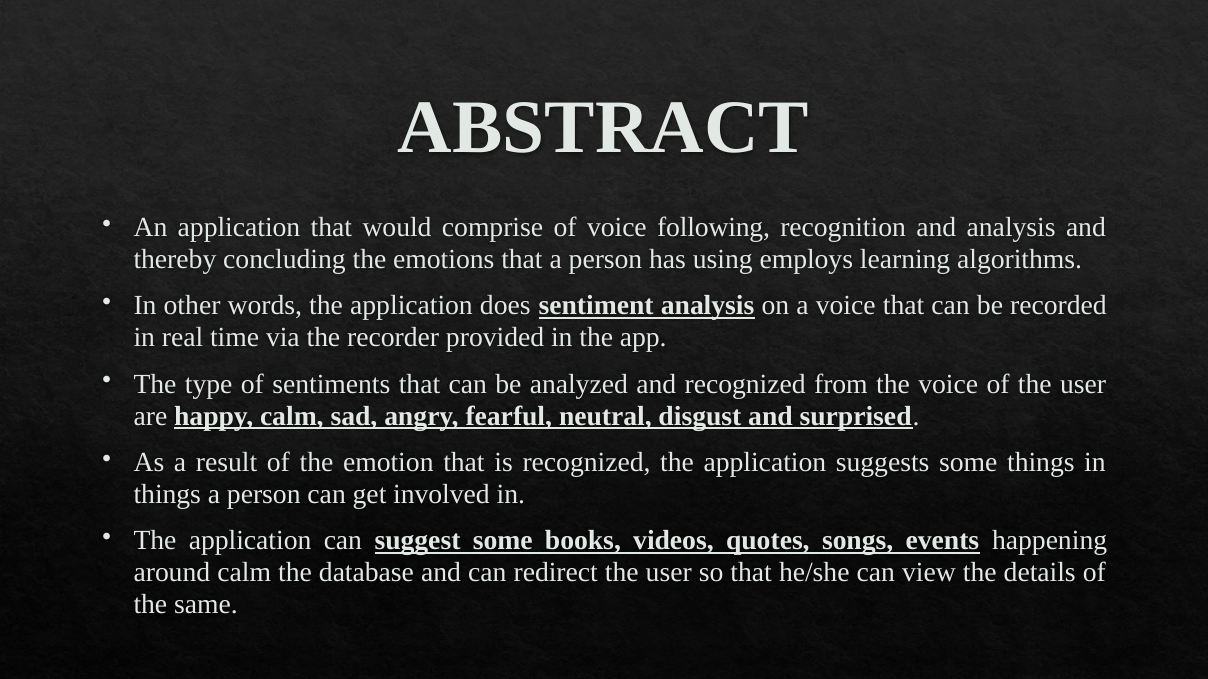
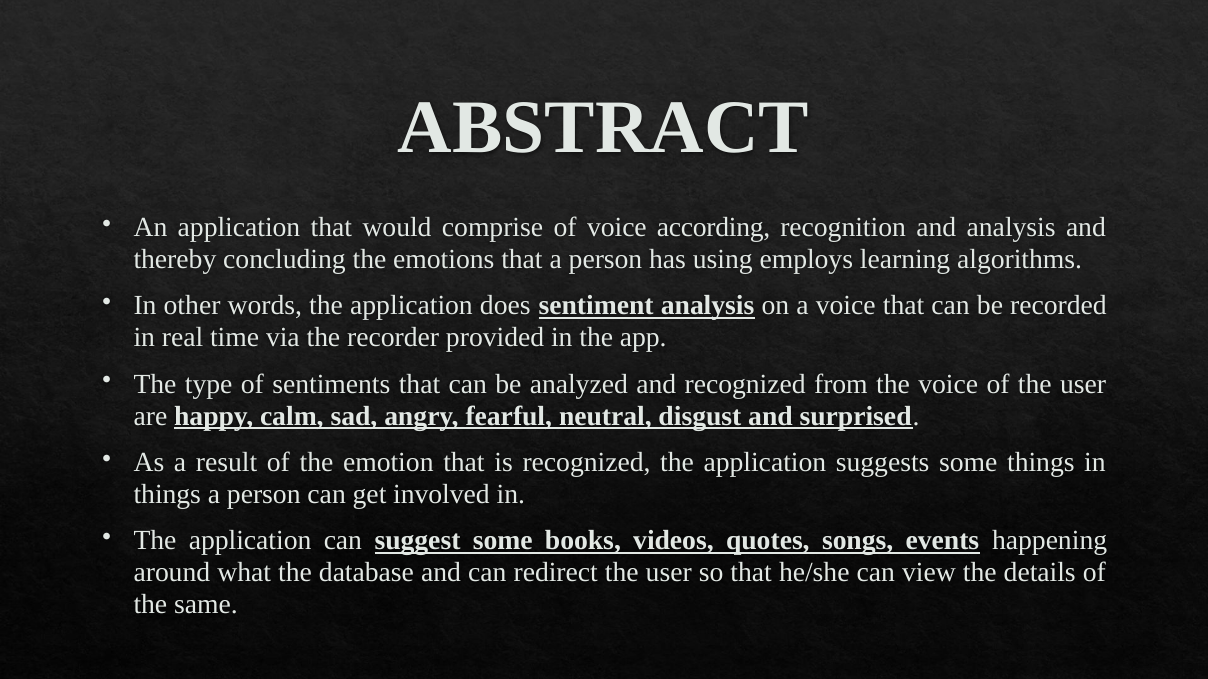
following: following -> according (714, 228)
around calm: calm -> what (244, 573)
